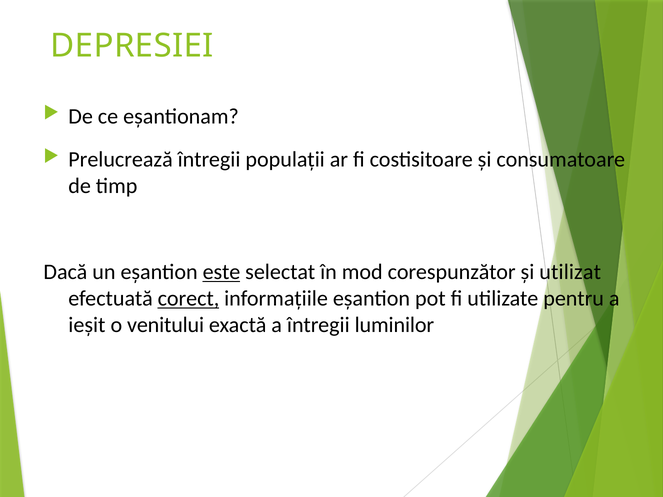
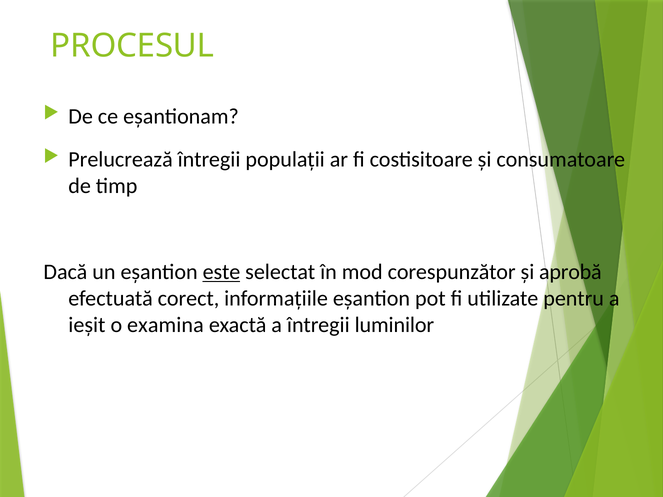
DEPRESIEI: DEPRESIEI -> PROCESUL (132, 46)
utilizat: utilizat -> aprobă (570, 272)
corect underline: present -> none (188, 299)
venitului: venitului -> examina (165, 325)
